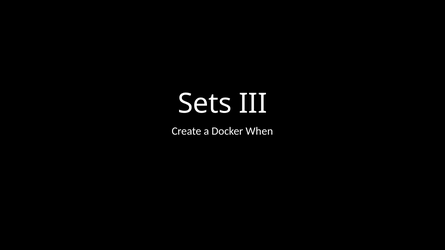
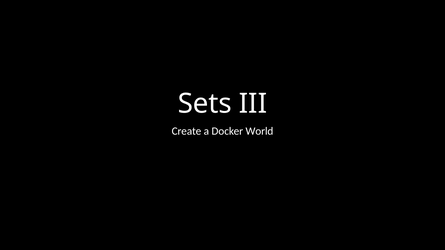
When: When -> World (259, 131)
